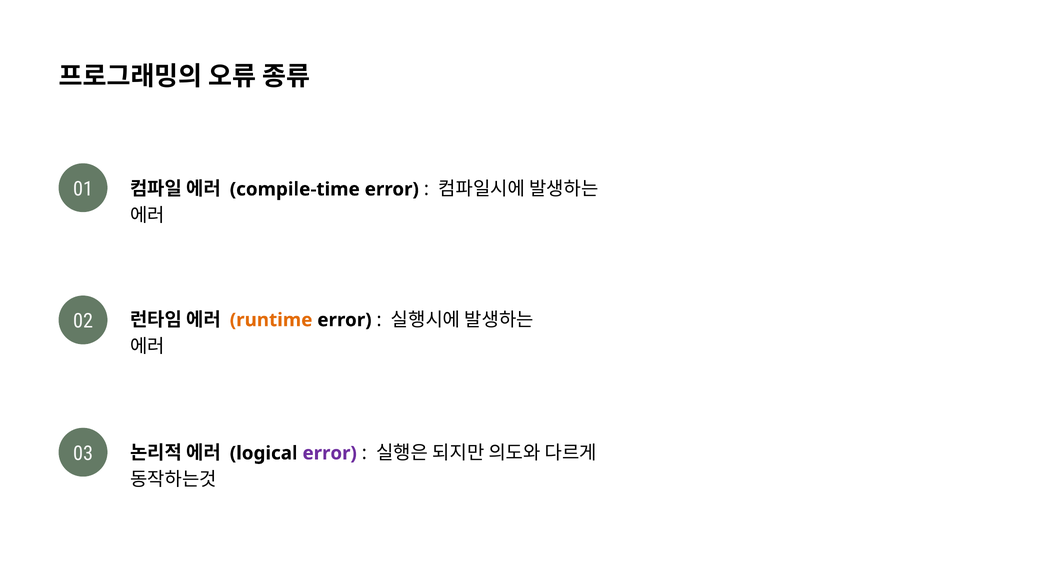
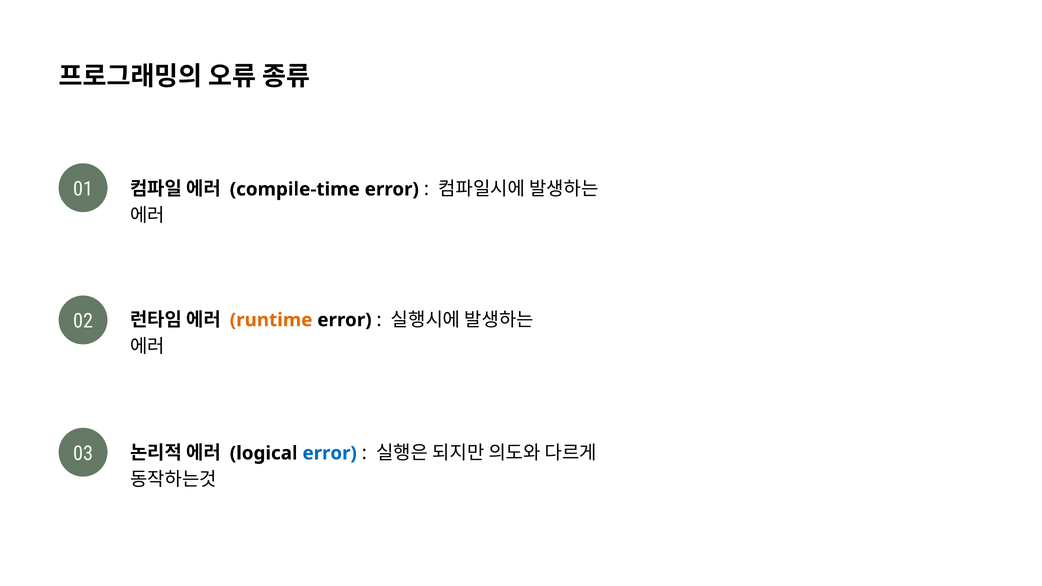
error colour: purple -> blue (330, 453)
